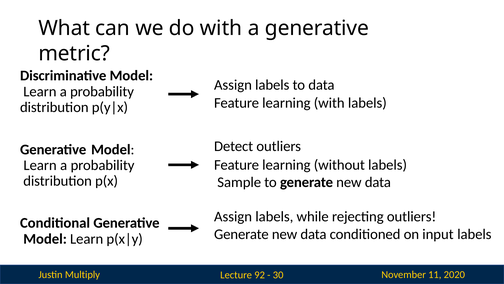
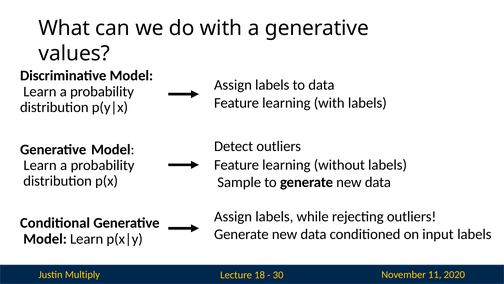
metric: metric -> values (74, 54)
92: 92 -> 18 (260, 274)
